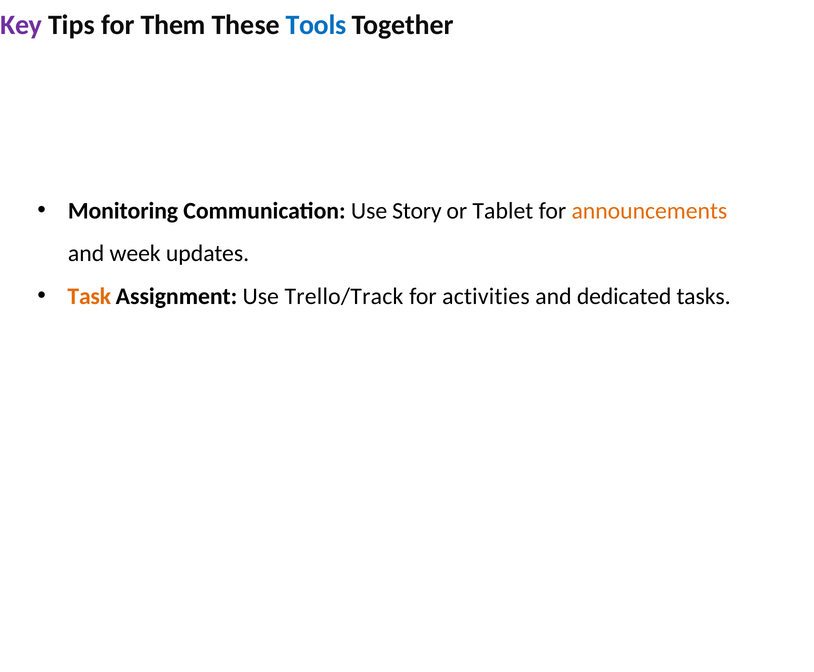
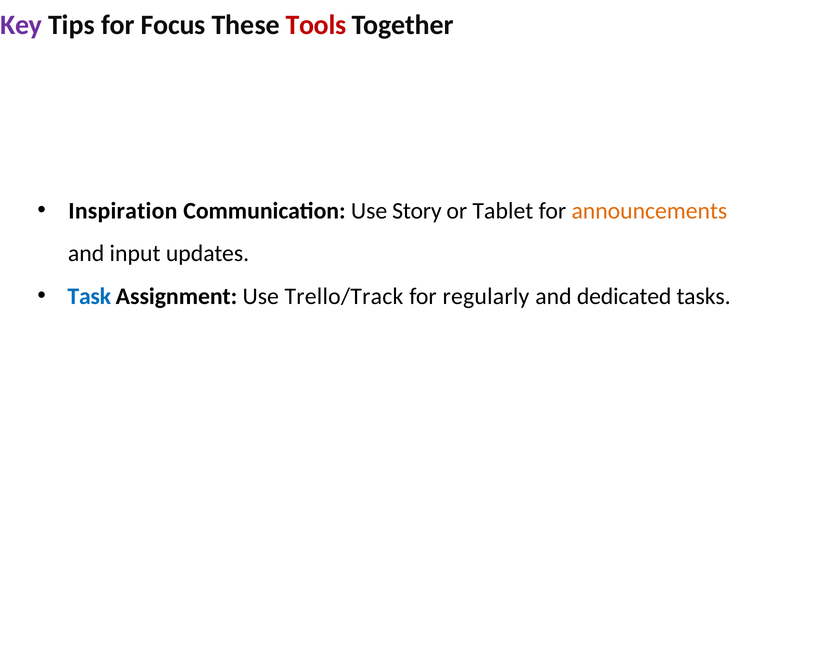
Them: Them -> Focus (173, 25)
Tools colour: blue -> red (316, 25)
Monitoring: Monitoring -> Inspiration (123, 211)
week: week -> input (135, 253)
Task colour: orange -> blue (89, 296)
activities: activities -> regularly (486, 296)
